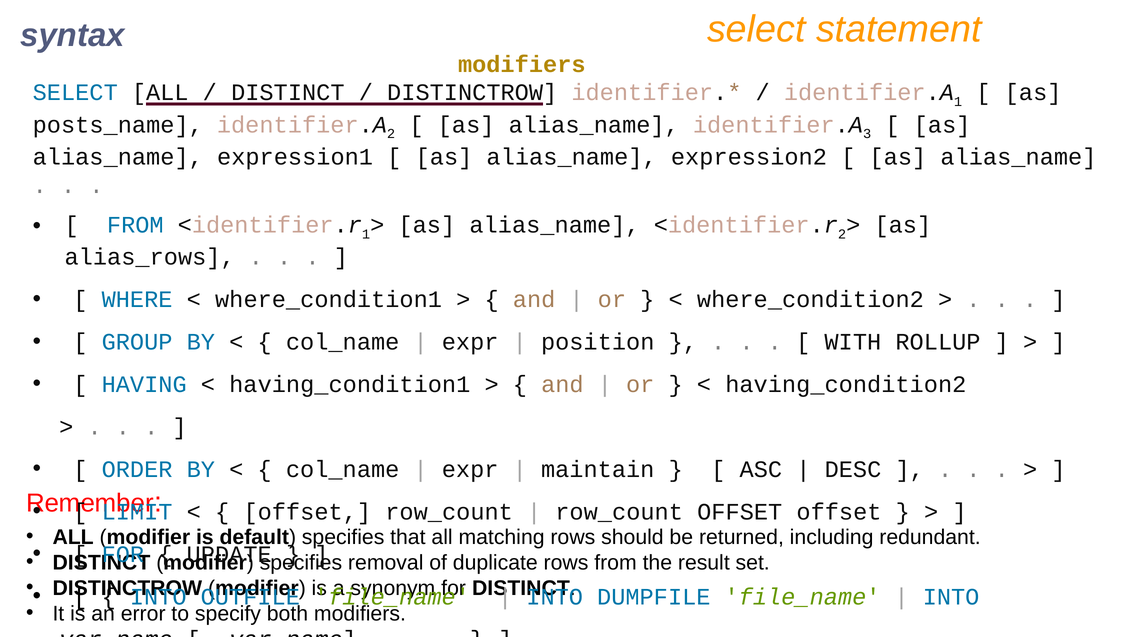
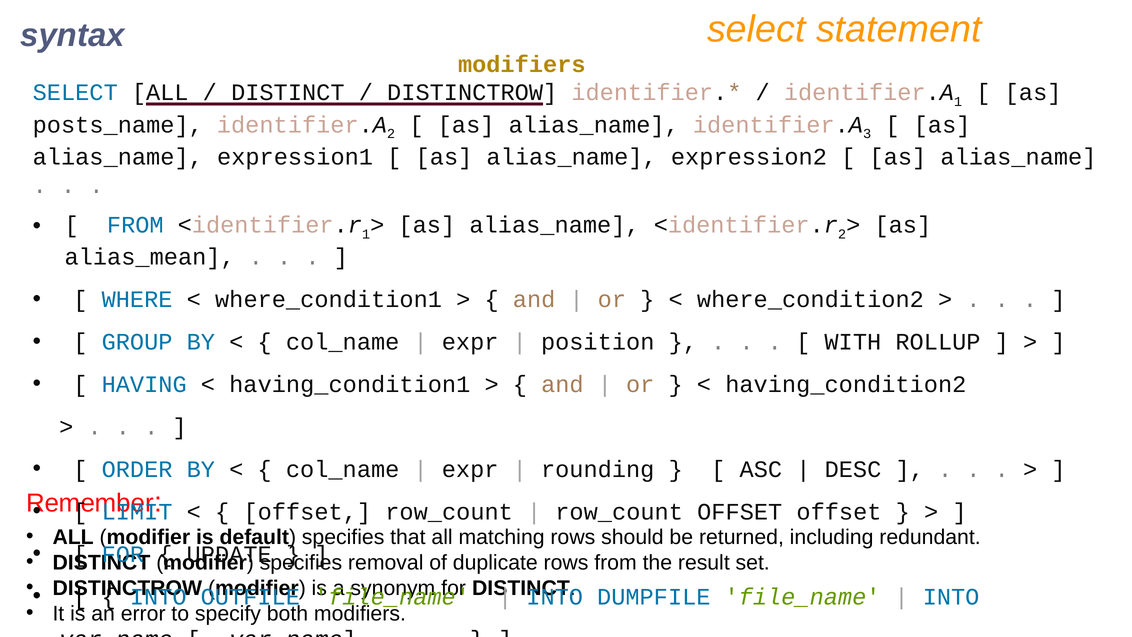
alias_rows: alias_rows -> alias_mean (150, 257)
maintain: maintain -> rounding (598, 469)
